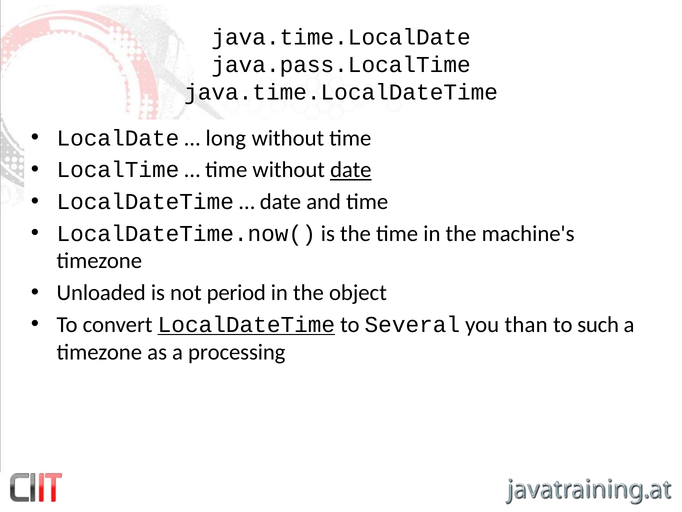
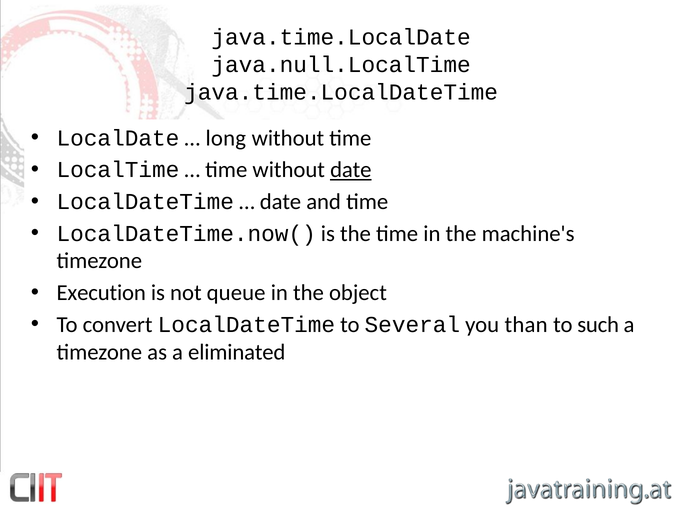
java.pass.LocalTime: java.pass.LocalTime -> java.null.LocalTime (341, 65)
Unloaded: Unloaded -> Execution (101, 293)
period: period -> queue (236, 293)
LocalDateTime underline: present -> none (246, 324)
processing: processing -> eliminated (237, 352)
